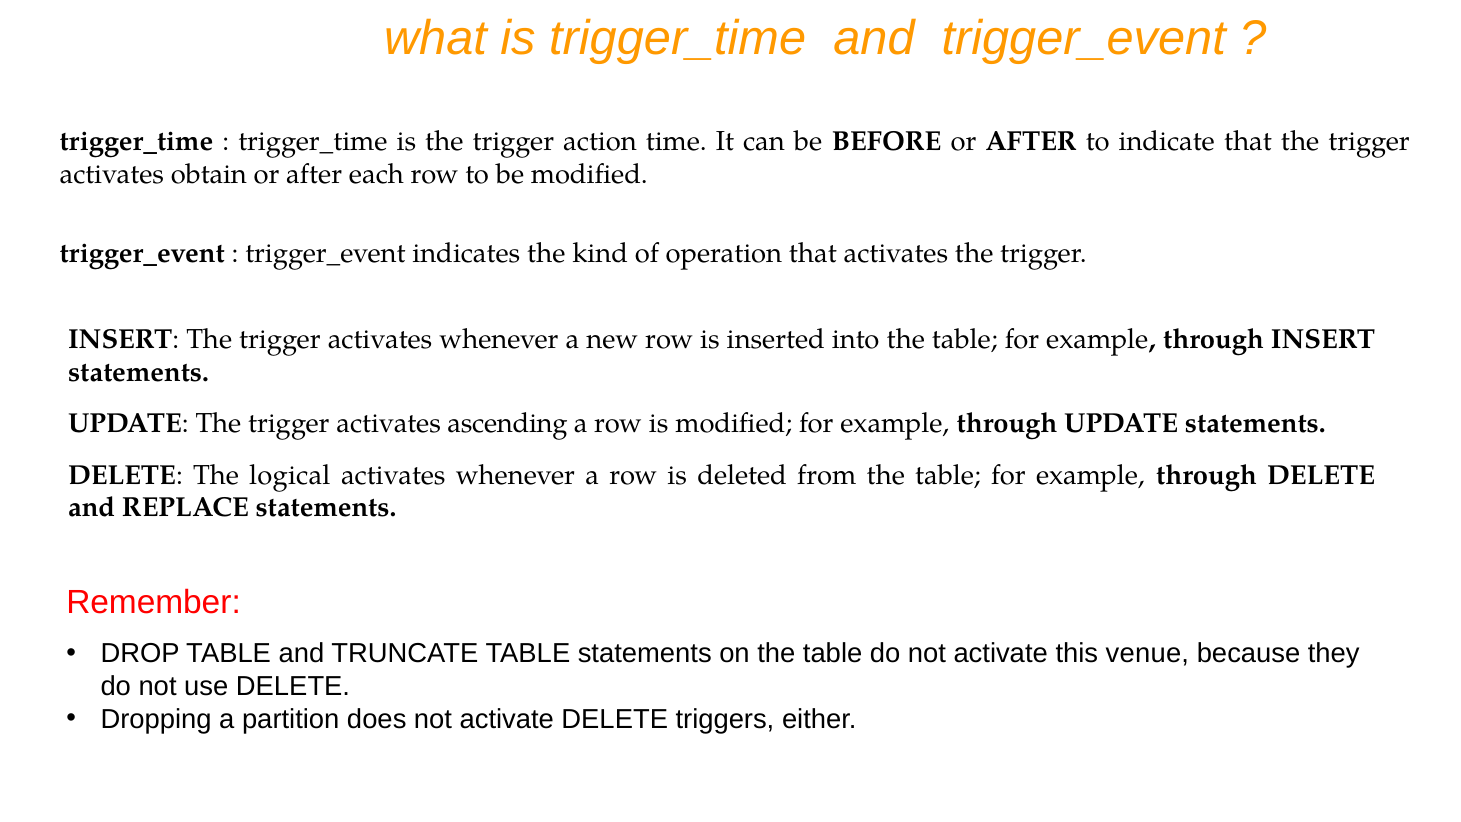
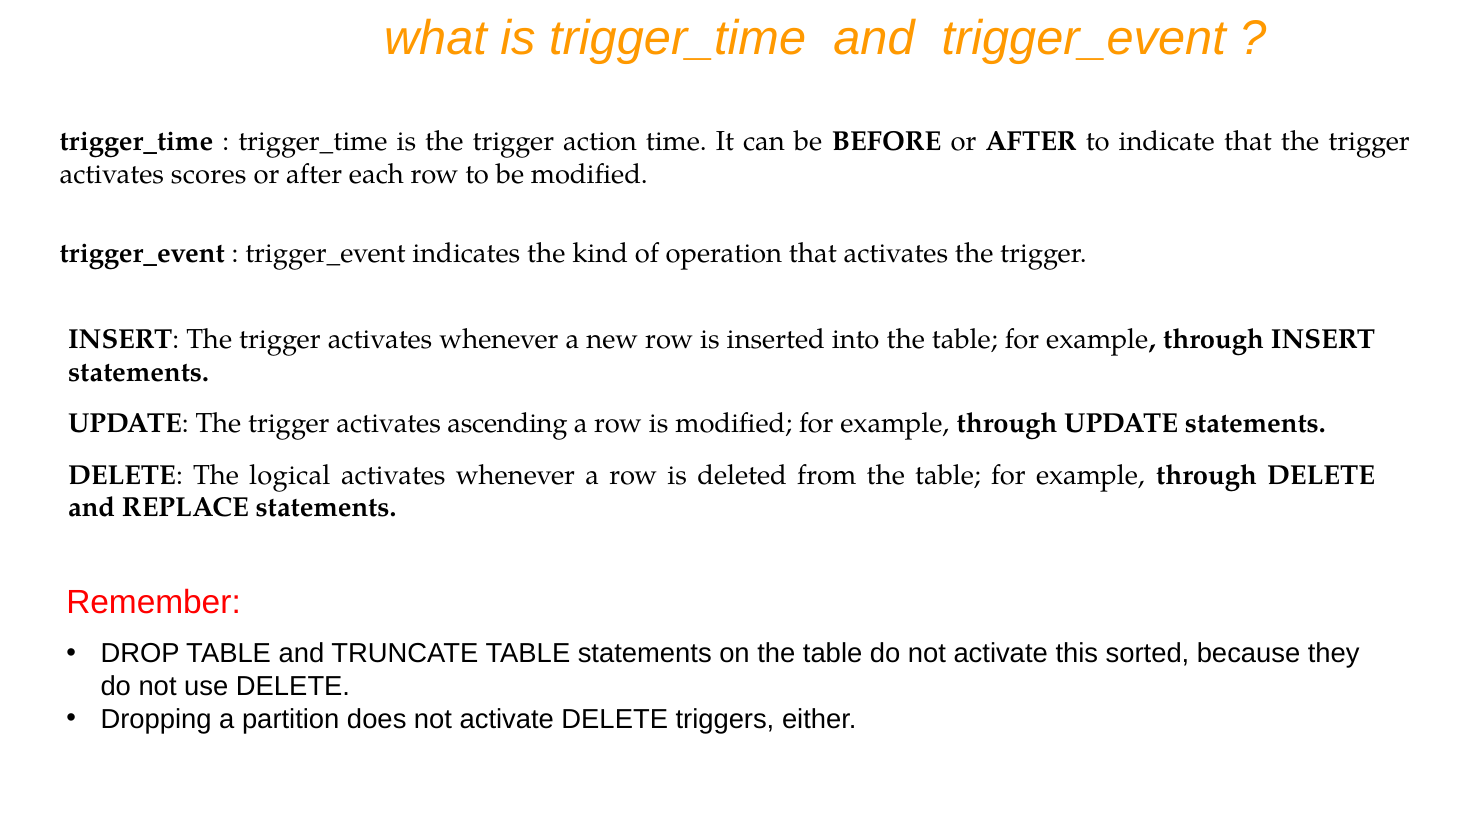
obtain: obtain -> scores (209, 174)
venue: venue -> sorted (1147, 653)
